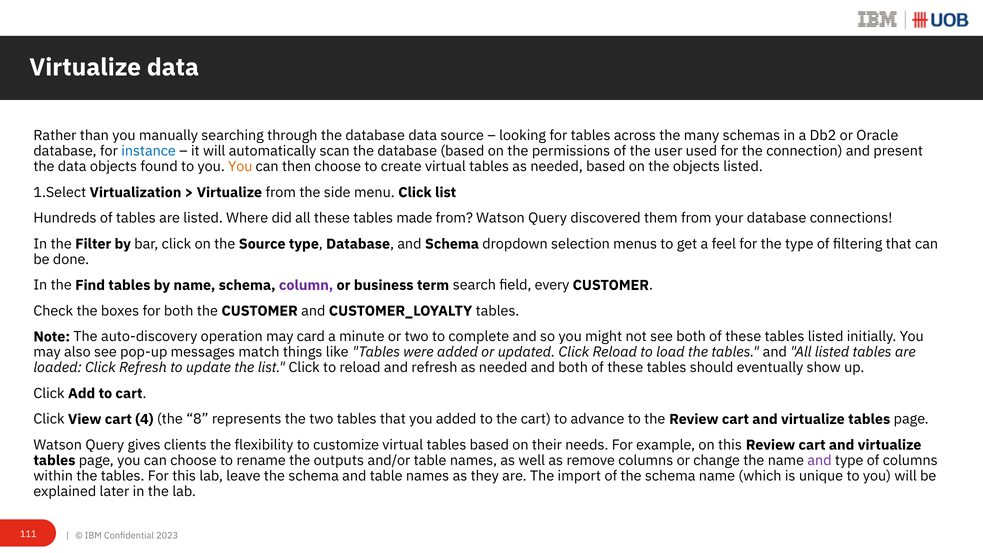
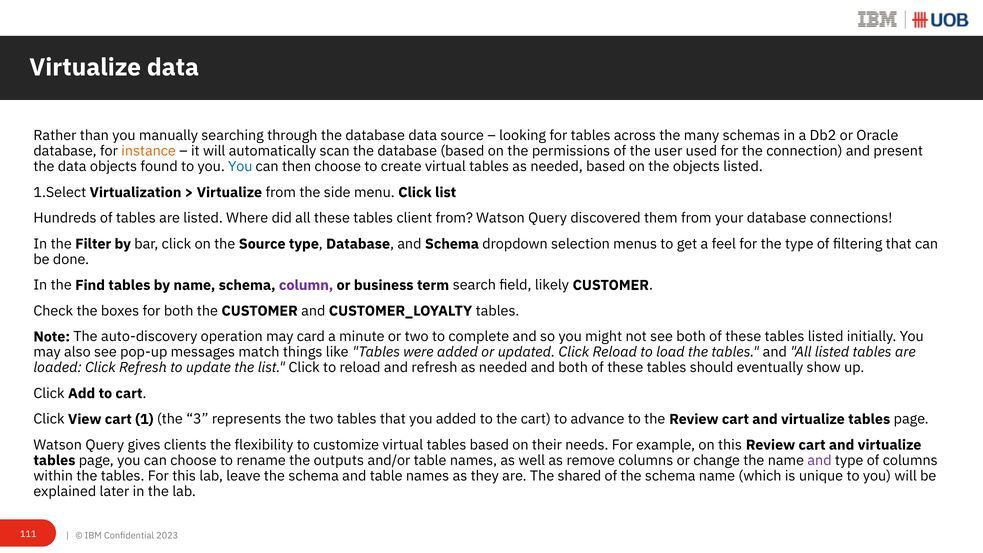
instance colour: blue -> orange (149, 151)
You colour: orange -> blue (240, 167)
made: made -> client (414, 218)
every: every -> likely (552, 285)
4: 4 -> 1 (144, 419)
8: 8 -> 3 (197, 419)
import: import -> shared (579, 476)
